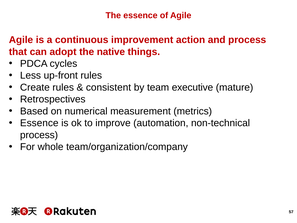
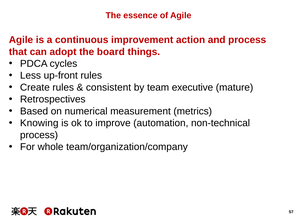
native: native -> board (111, 52)
Essence: Essence -> Knowing (39, 123)
